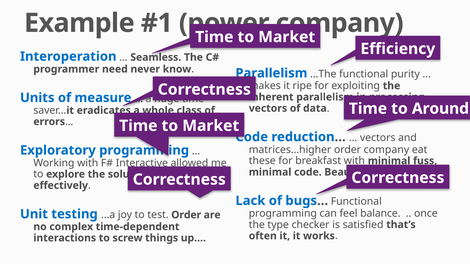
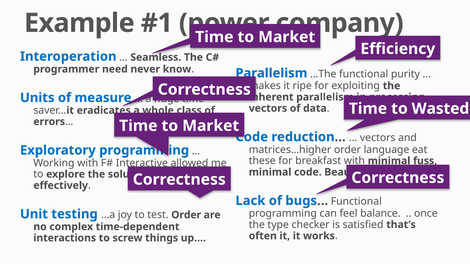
Around: Around -> Wasted (440, 109)
order company: company -> language (387, 150)
